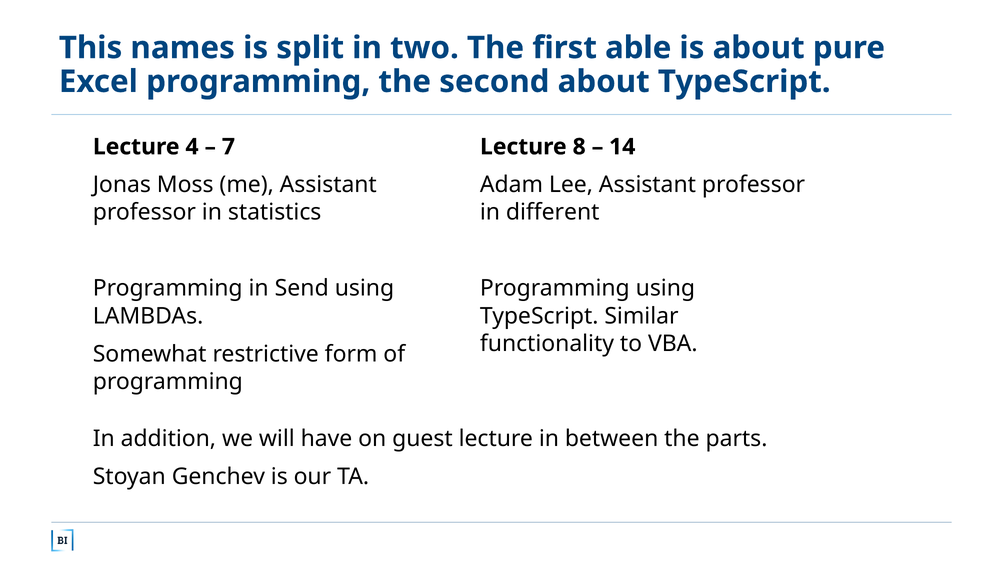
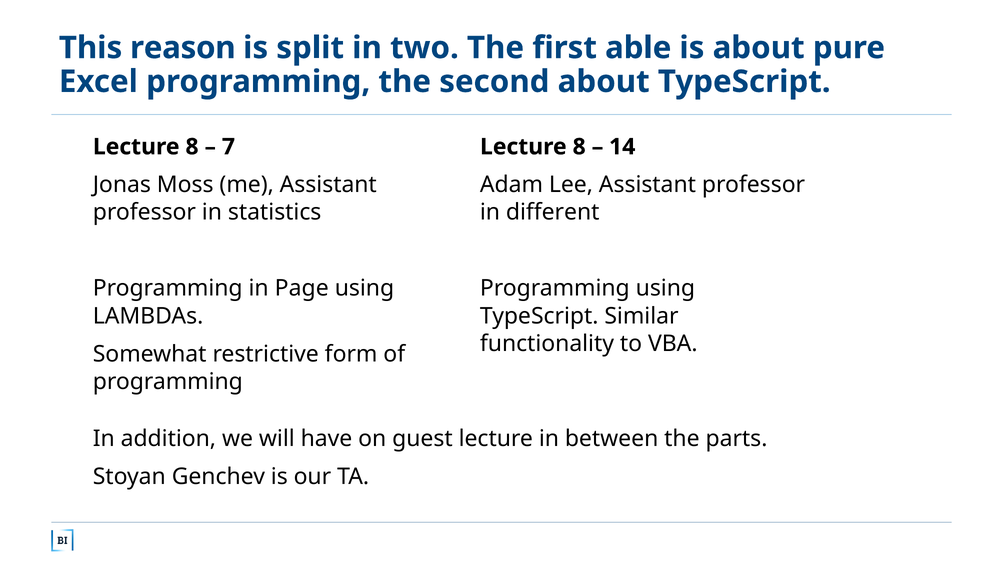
names: names -> reason (183, 48)
4: 4 -> 8 (192, 147)
Send: Send -> Page (302, 288)
